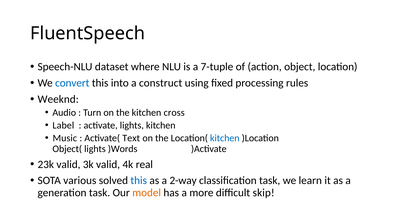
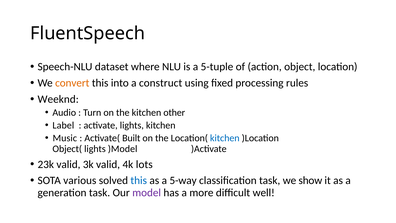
7-tuple: 7-tuple -> 5-tuple (217, 67)
convert colour: blue -> orange (72, 83)
cross: cross -> other (174, 113)
Text: Text -> Built (131, 138)
)Words: )Words -> )Model (123, 149)
real: real -> lots (144, 164)
2-way: 2-way -> 5-way (183, 180)
learn: learn -> show (310, 180)
model colour: orange -> purple (147, 192)
skip: skip -> well (264, 192)
